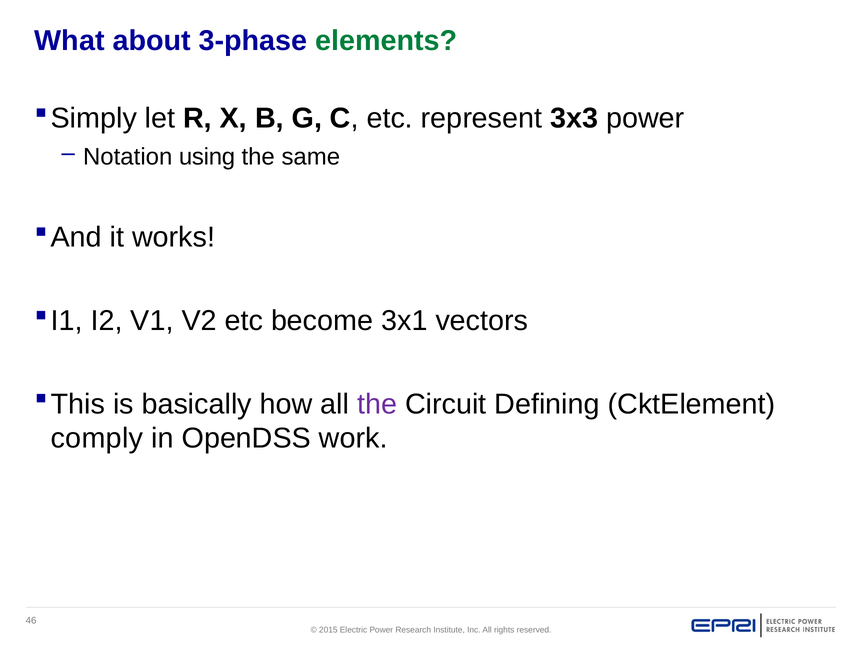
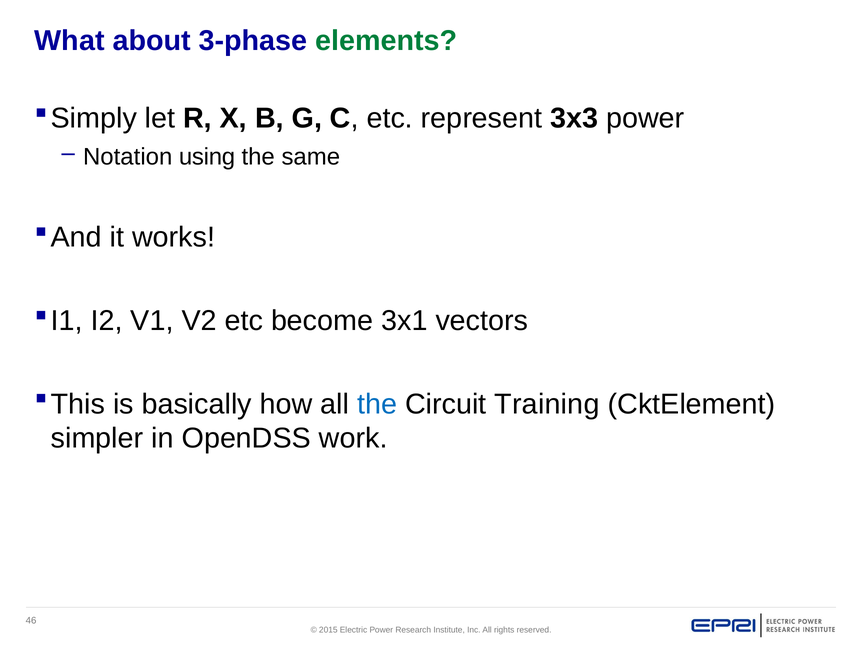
the colour: purple -> blue (377, 404)
Defining: Defining -> Training (547, 404)
comply: comply -> simpler (97, 439)
